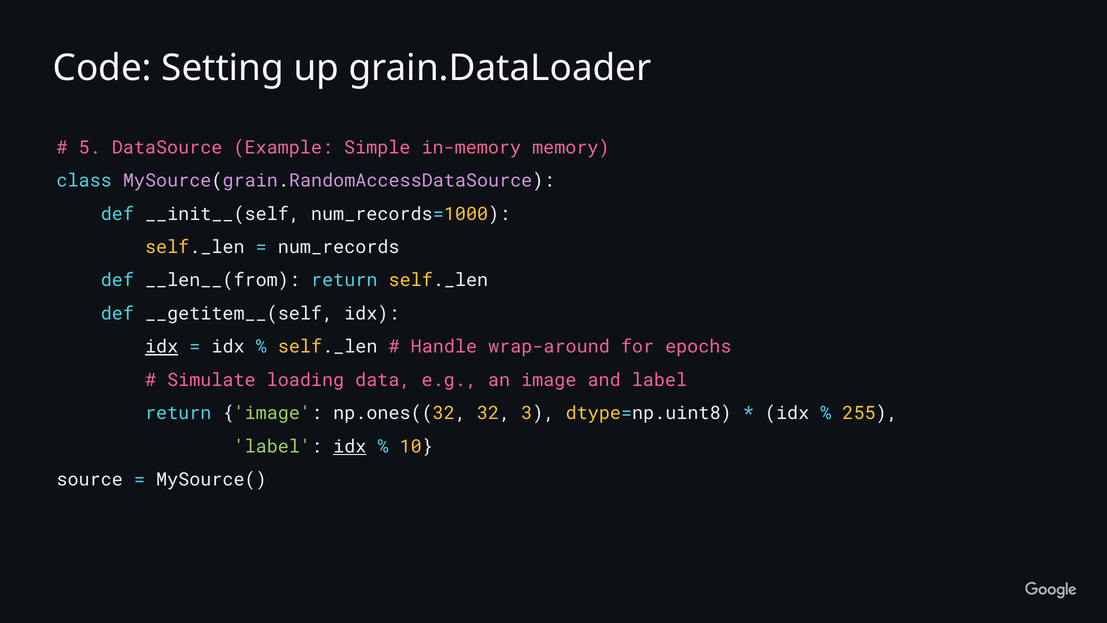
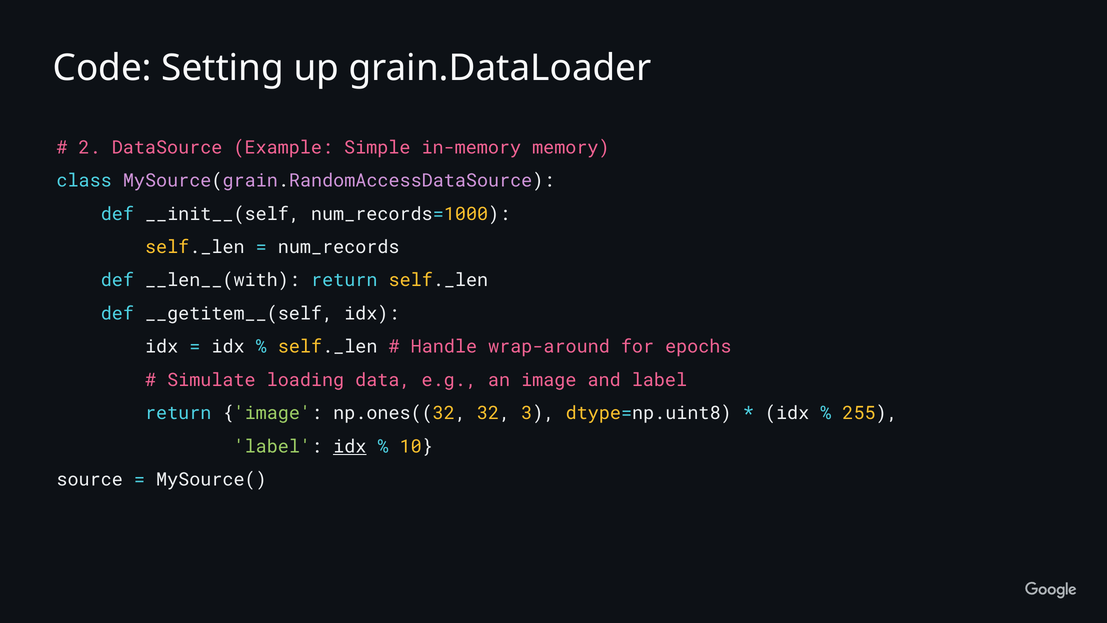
5: 5 -> 2 (90, 147)
__len__(from: __len__(from -> __len__(with (222, 280)
idx underline: present -> none (162, 347)
